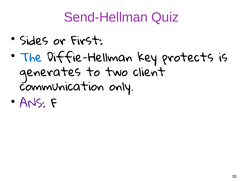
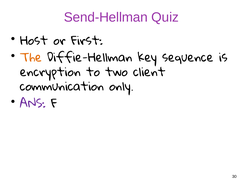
Sides: Sides -> Host (34, 41)
The colour: blue -> orange (31, 58)
protects: protects -> sequence (188, 58)
generates: generates -> encryption (50, 72)
